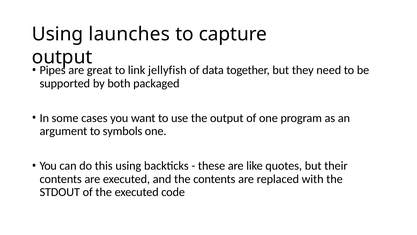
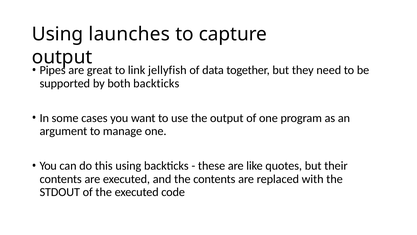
both packaged: packaged -> backticks (156, 83)
symbols: symbols -> manage (122, 131)
